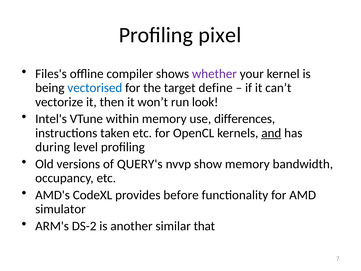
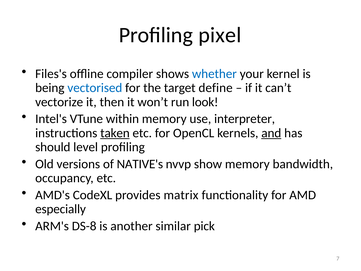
whether colour: purple -> blue (214, 74)
differences: differences -> interpreter (245, 119)
taken underline: none -> present (115, 133)
during: during -> should (53, 147)
QUERY's: QUERY's -> NATIVE's (140, 164)
before: before -> matrix (181, 195)
simulator: simulator -> especially (61, 209)
DS-2: DS-2 -> DS-8 (84, 226)
that: that -> pick (204, 226)
